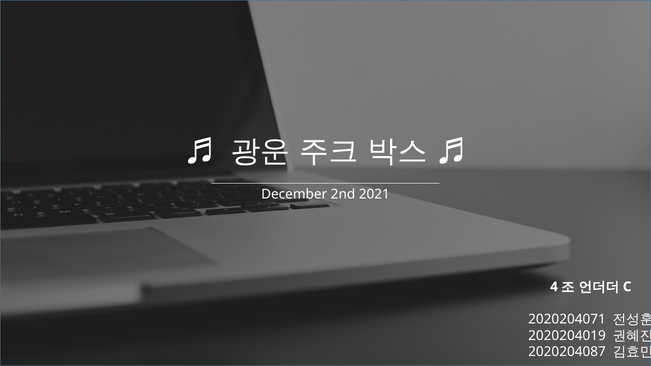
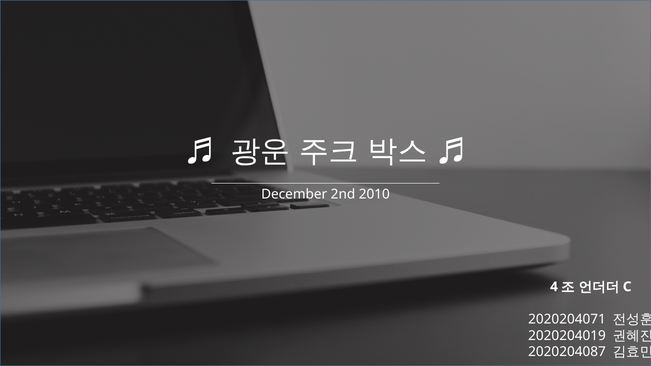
2021: 2021 -> 2010 (374, 195)
